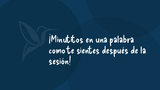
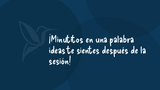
como: como -> ideas (57, 50)
